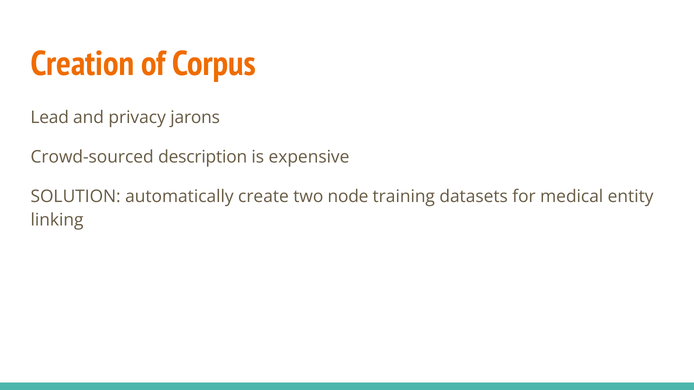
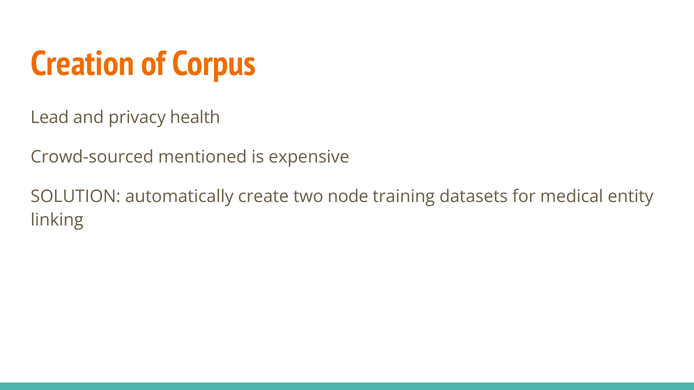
jarons: jarons -> health (195, 118)
description: description -> mentioned (203, 157)
